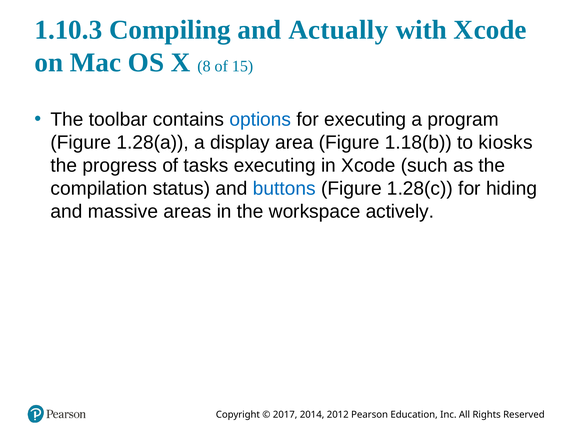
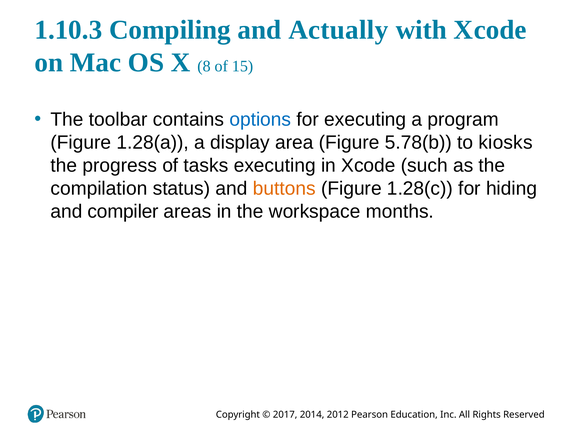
1.18(b: 1.18(b -> 5.78(b (418, 142)
buttons colour: blue -> orange (284, 188)
massive: massive -> compiler (123, 211)
actively: actively -> months (400, 211)
